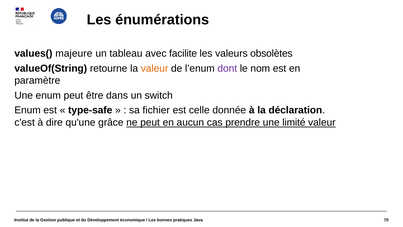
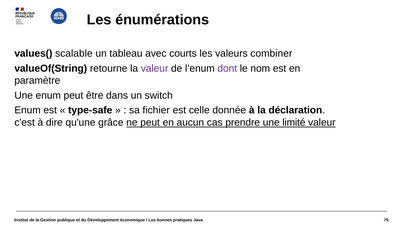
majeure: majeure -> scalable (74, 53)
facilite: facilite -> courts (183, 53)
obsolètes: obsolètes -> combiner (271, 53)
valeur colour: orange -> purple (155, 68)
